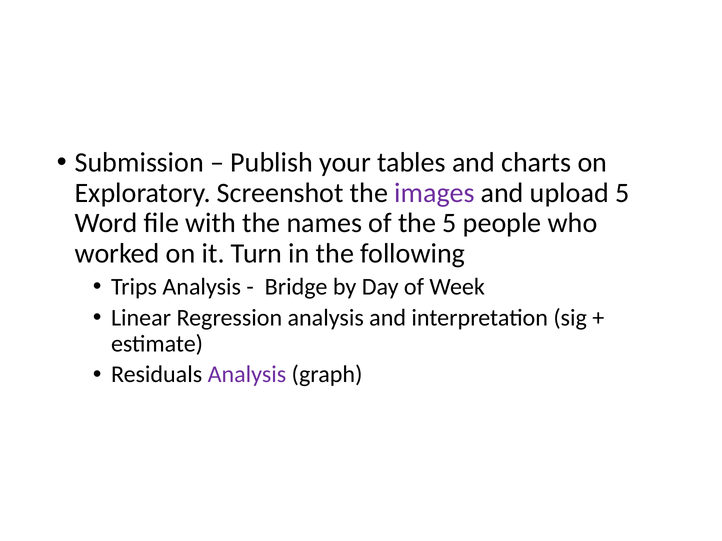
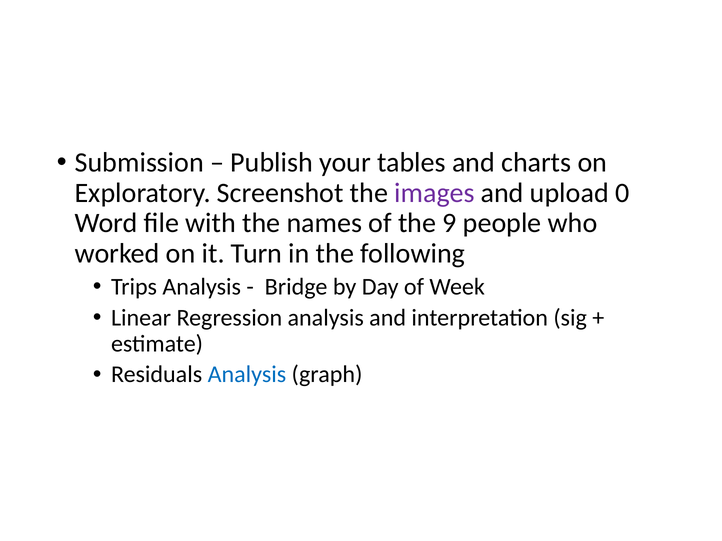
upload 5: 5 -> 0 (622, 193)
the 5: 5 -> 9 (449, 223)
Analysis colour: purple -> blue (247, 375)
